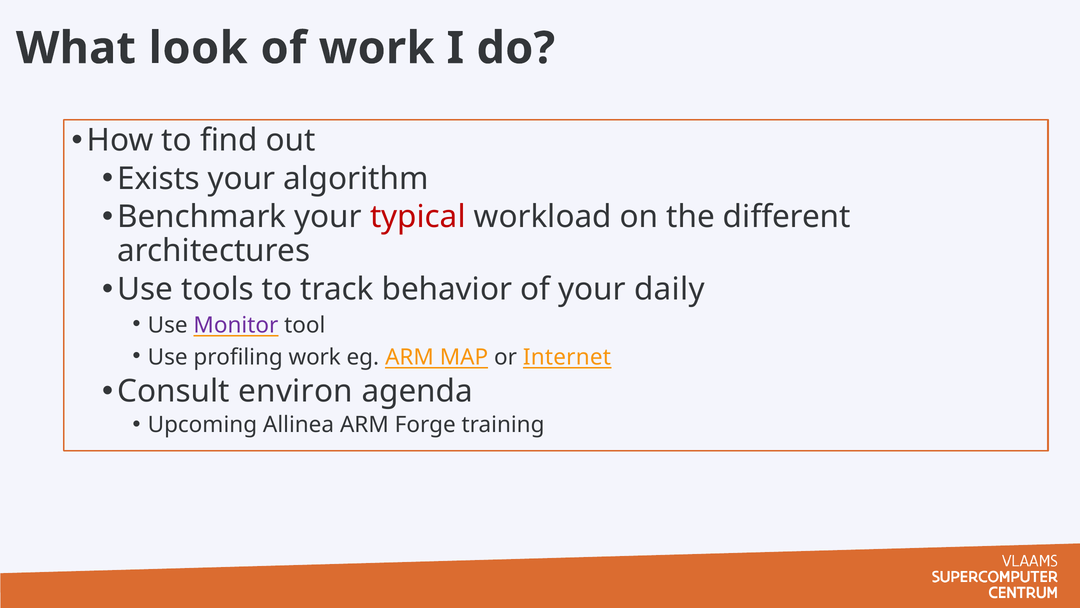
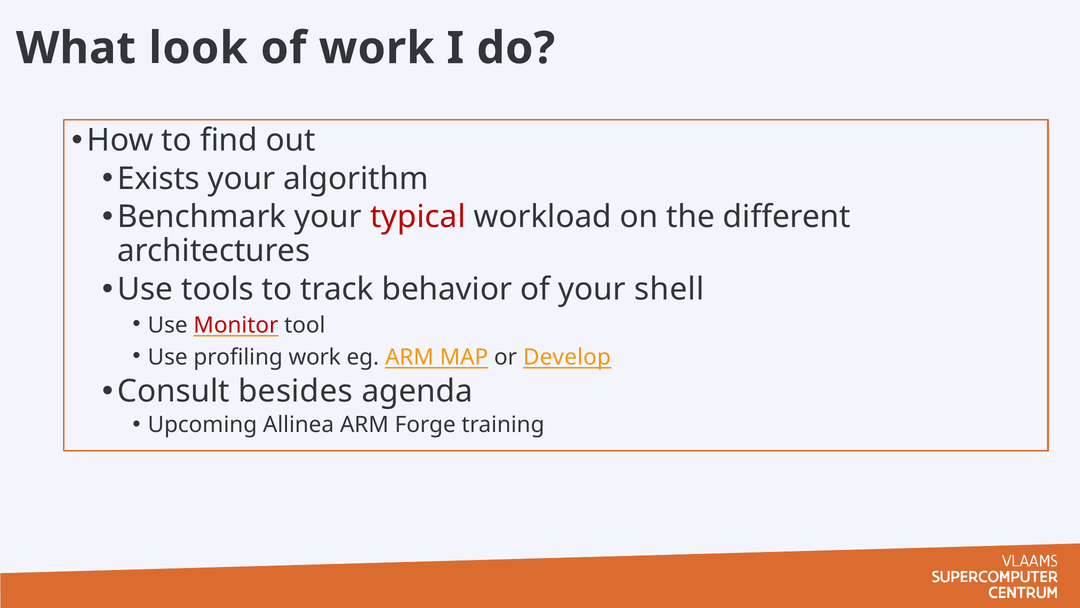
daily: daily -> shell (669, 289)
Monitor colour: purple -> red (236, 325)
Internet: Internet -> Develop (567, 357)
environ: environ -> besides (296, 391)
